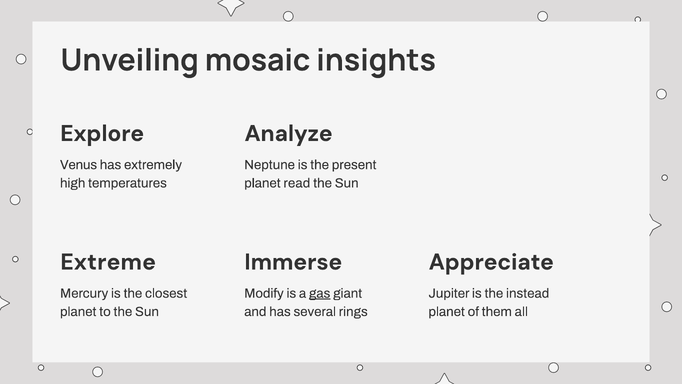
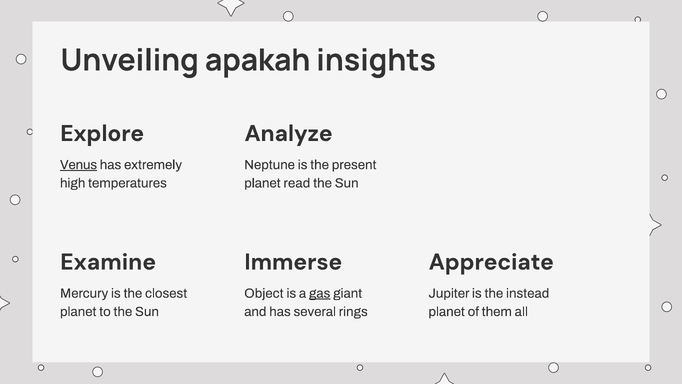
mosaic: mosaic -> apakah (258, 60)
Venus underline: none -> present (79, 165)
Extreme: Extreme -> Examine (108, 262)
Modify: Modify -> Object (264, 293)
